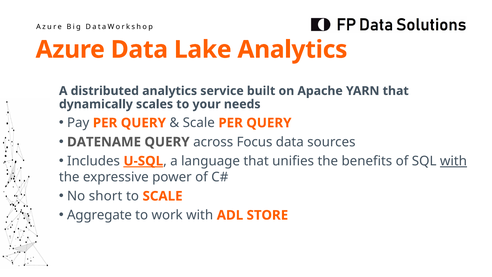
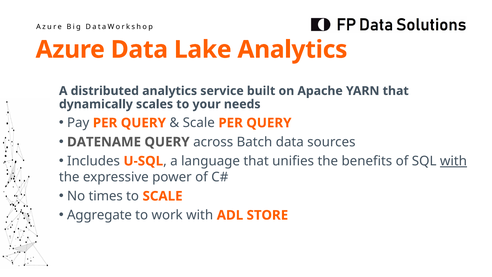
Focus: Focus -> Batch (254, 142)
U-SQL underline: present -> none (143, 161)
short: short -> times (106, 196)
